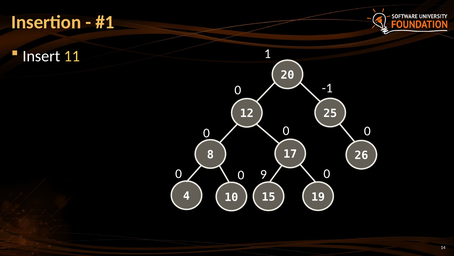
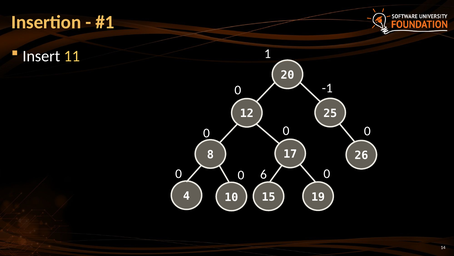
9: 9 -> 6 (263, 174)
